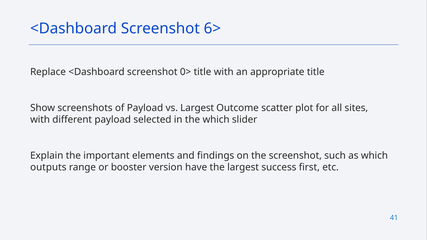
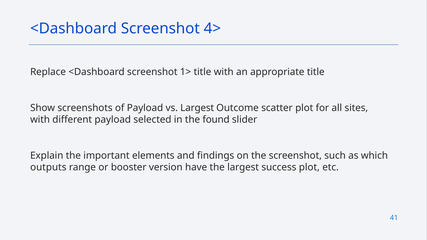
6>: 6> -> 4> (212, 29)
0>: 0> -> 1> (186, 72)
the which: which -> found (216, 120)
success first: first -> plot (309, 167)
